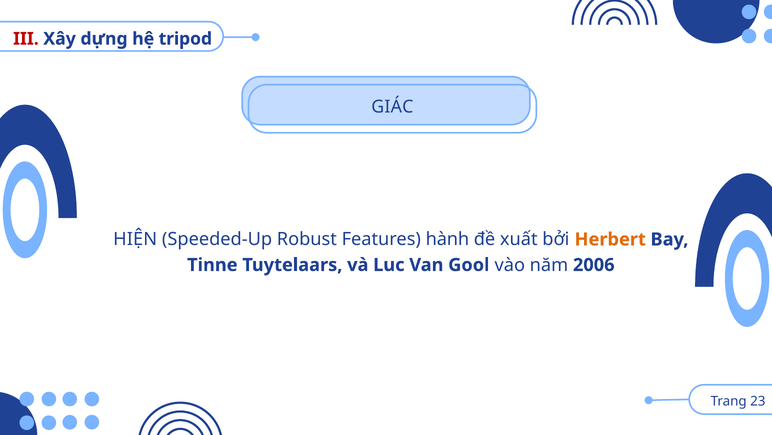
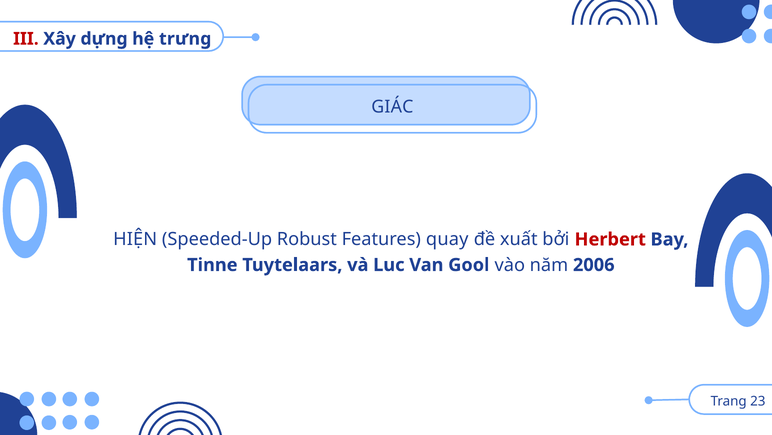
tripod: tripod -> trưng (185, 39)
hành: hành -> quay (447, 239)
Herbert colour: orange -> red (610, 239)
